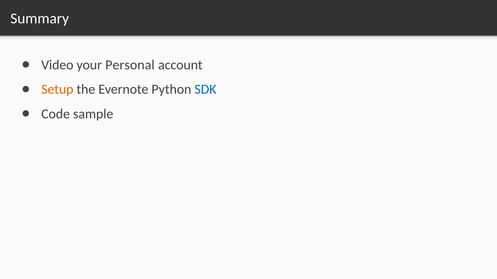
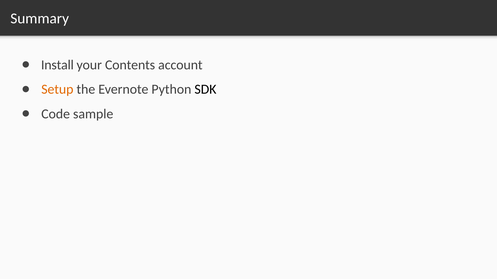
Video: Video -> Install (57, 65)
Personal: Personal -> Contents (130, 65)
SDK colour: blue -> black (205, 90)
